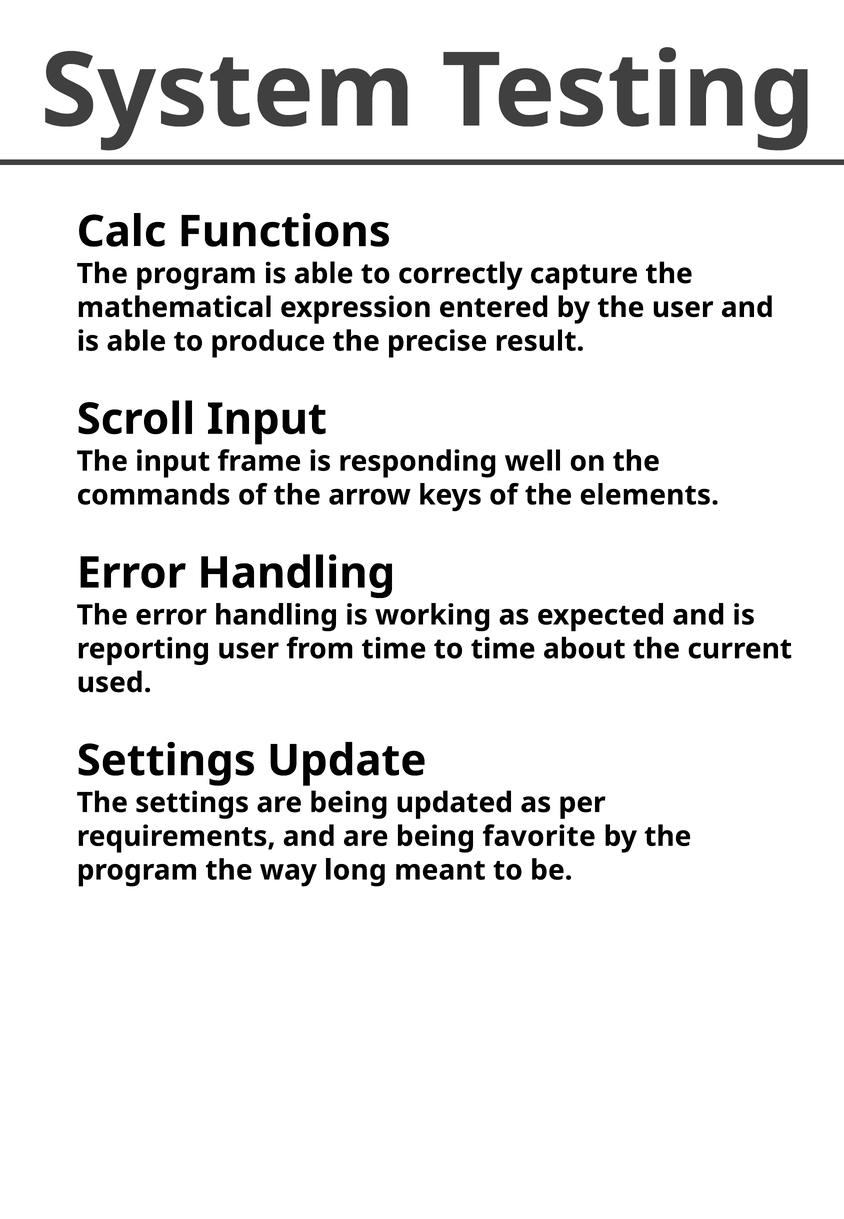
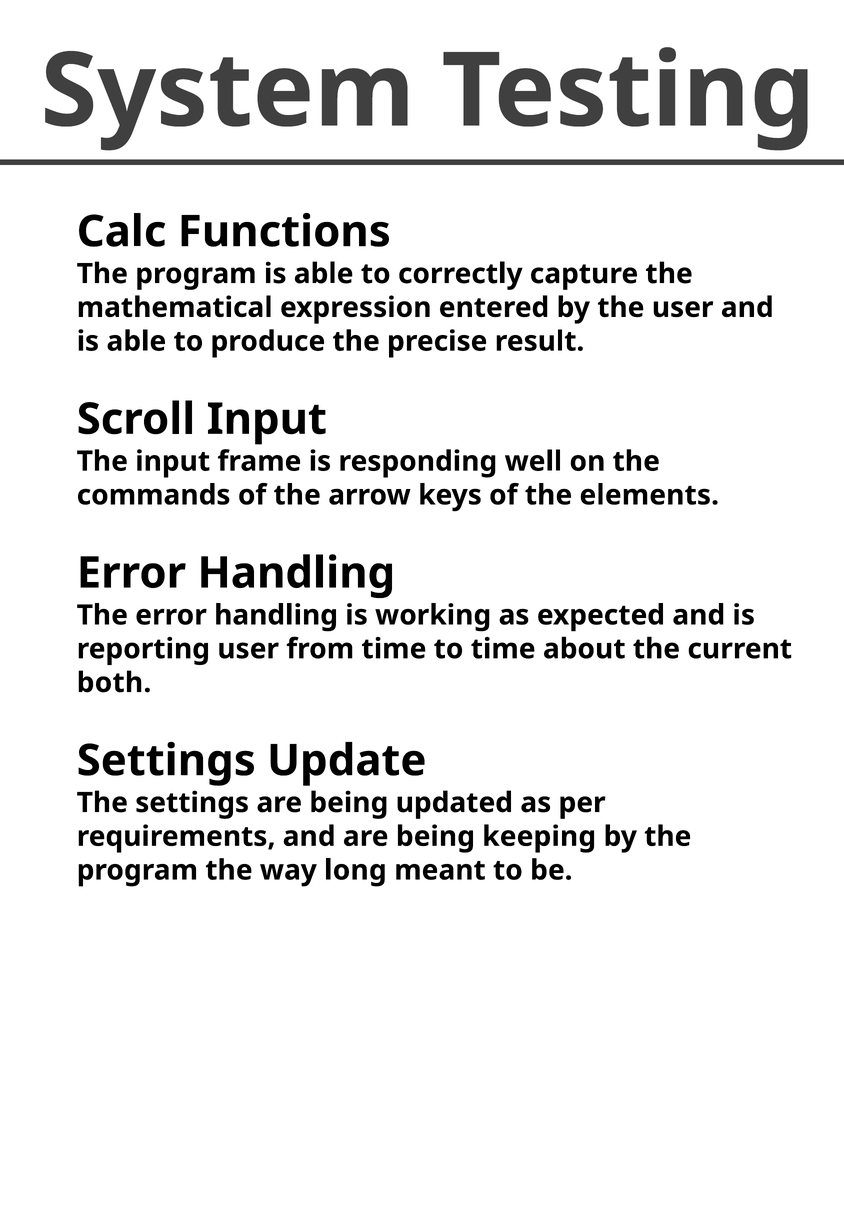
used: used -> both (114, 683)
favorite: favorite -> keeping (539, 837)
